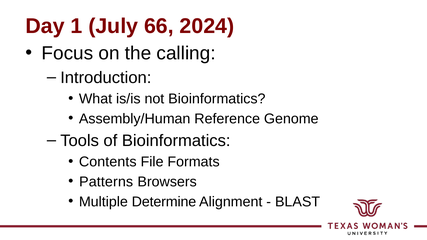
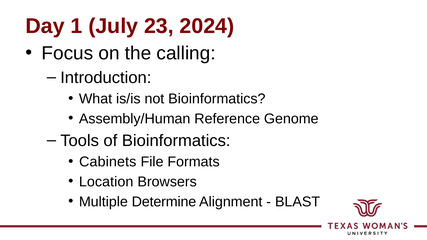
66: 66 -> 23 (159, 26)
Contents: Contents -> Cabinets (108, 162)
Patterns: Patterns -> Location (106, 182)
